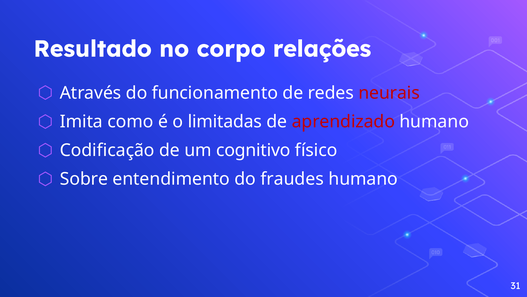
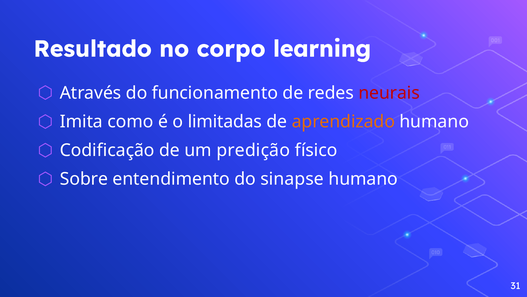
relações: relações -> learning (322, 49)
aprendizado colour: red -> orange (343, 122)
cognitivo: cognitivo -> predição (253, 150)
fraudes: fraudes -> sinapse (292, 179)
